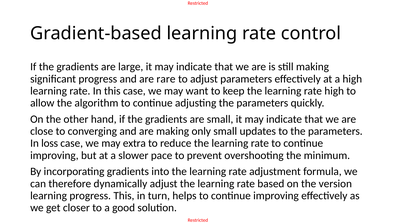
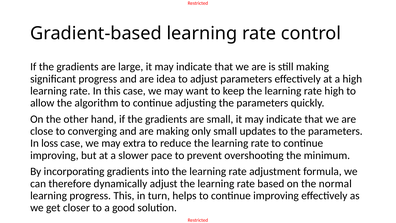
rare: rare -> idea (166, 79)
version: version -> normal (335, 183)
